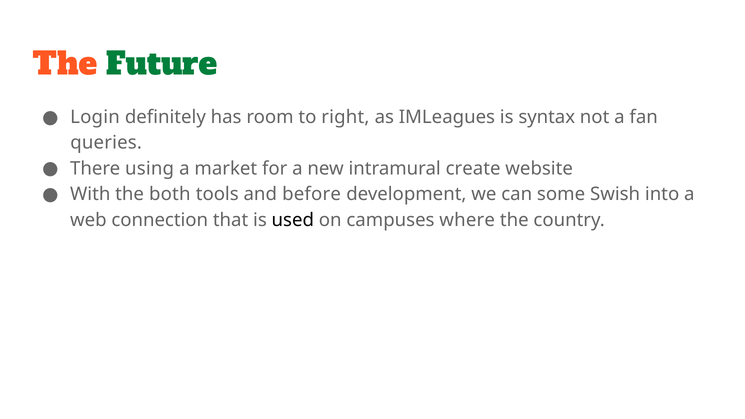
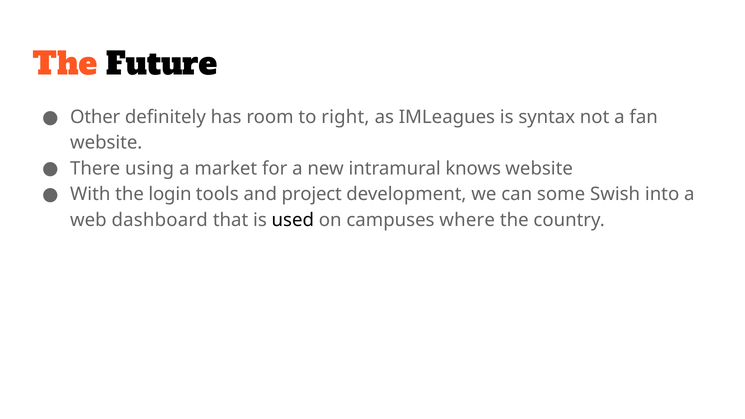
Future colour: green -> black (162, 64)
Login: Login -> Other (95, 117)
queries: queries -> website (106, 143)
create: create -> knows (473, 169)
both: both -> login (170, 194)
before: before -> project (312, 194)
connection: connection -> dashboard (160, 220)
